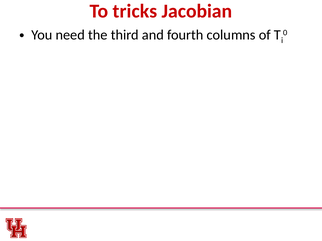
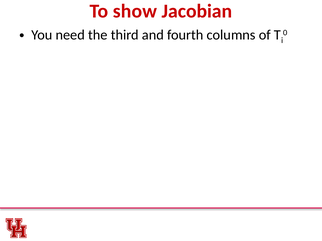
tricks: tricks -> show (135, 11)
